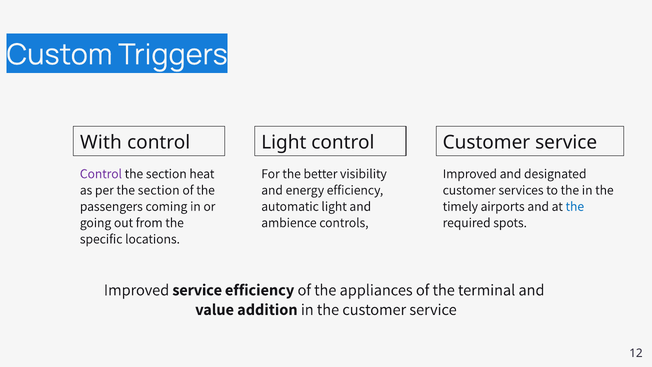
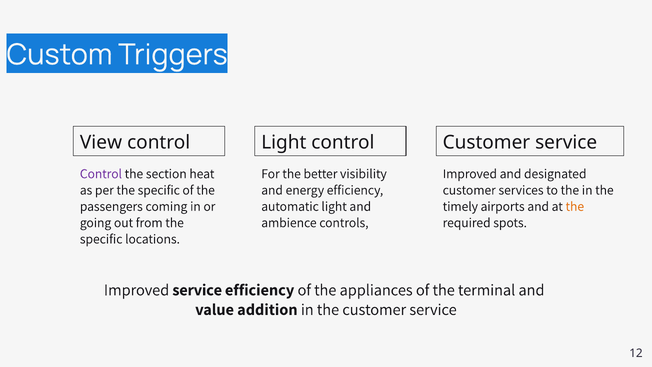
With: With -> View (101, 142)
per the section: section -> specific (159, 190)
the colour: blue -> orange (575, 206)
